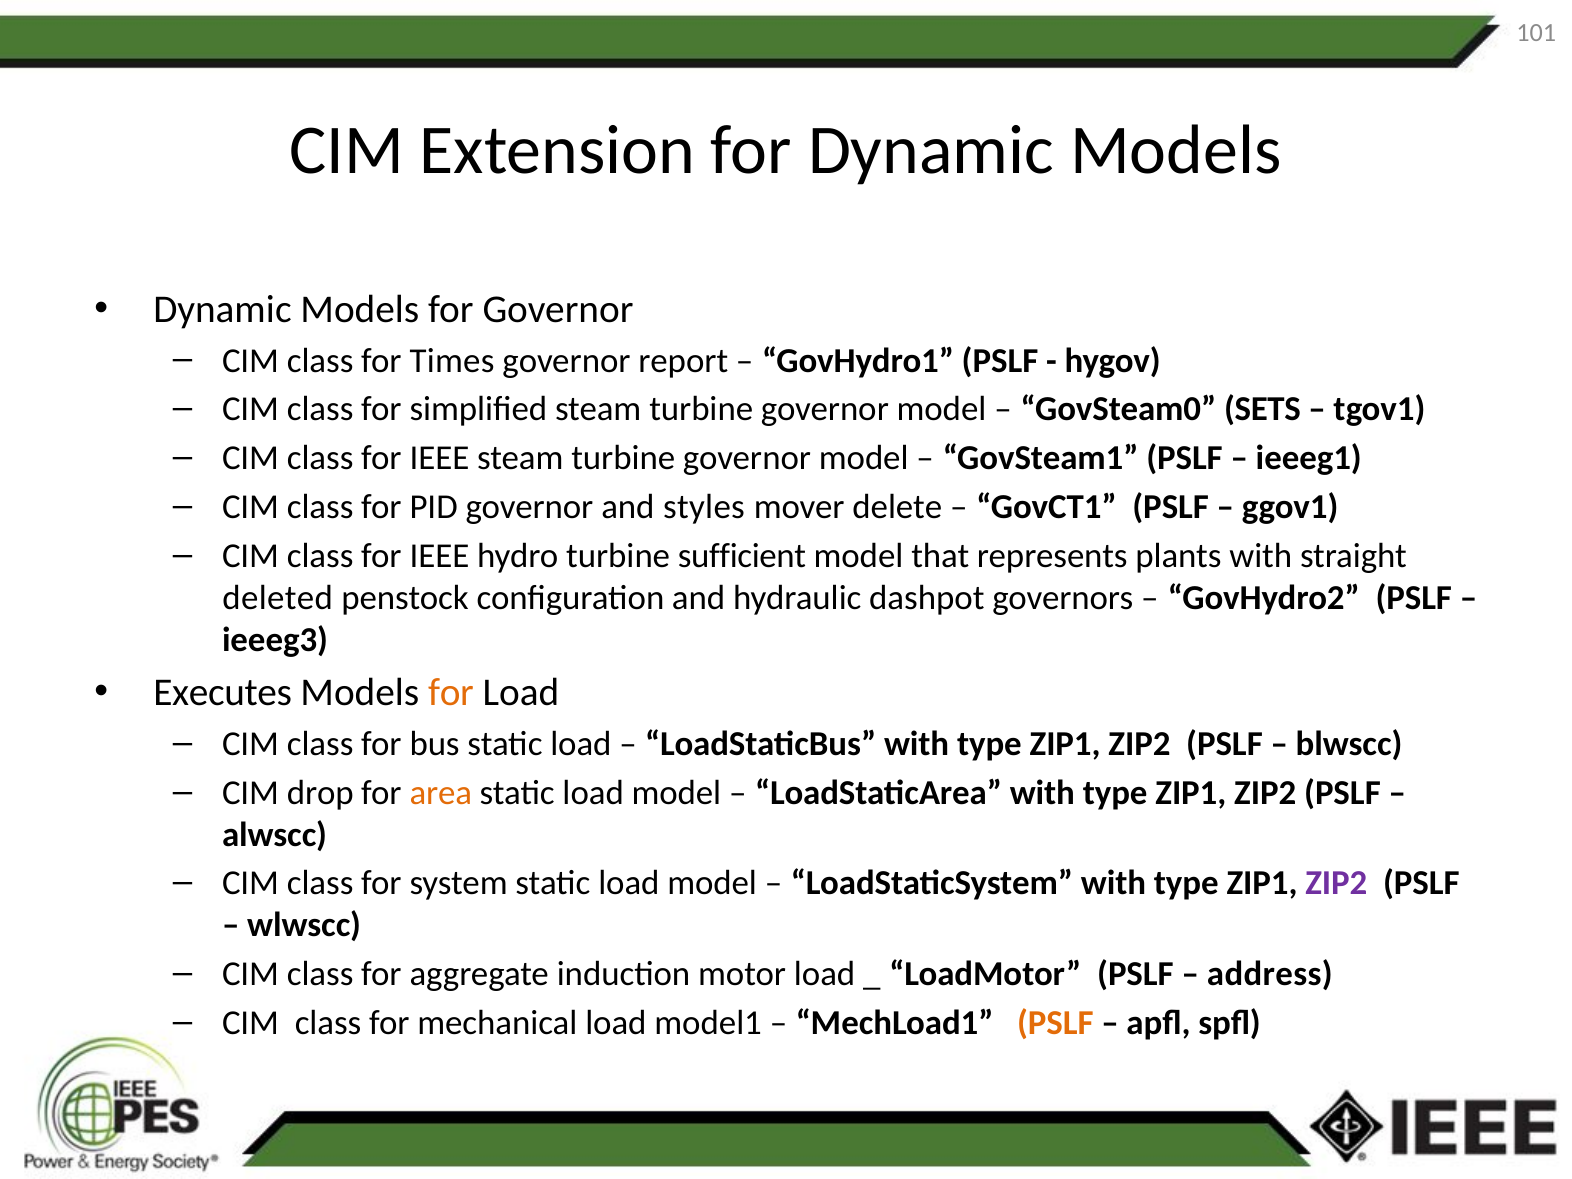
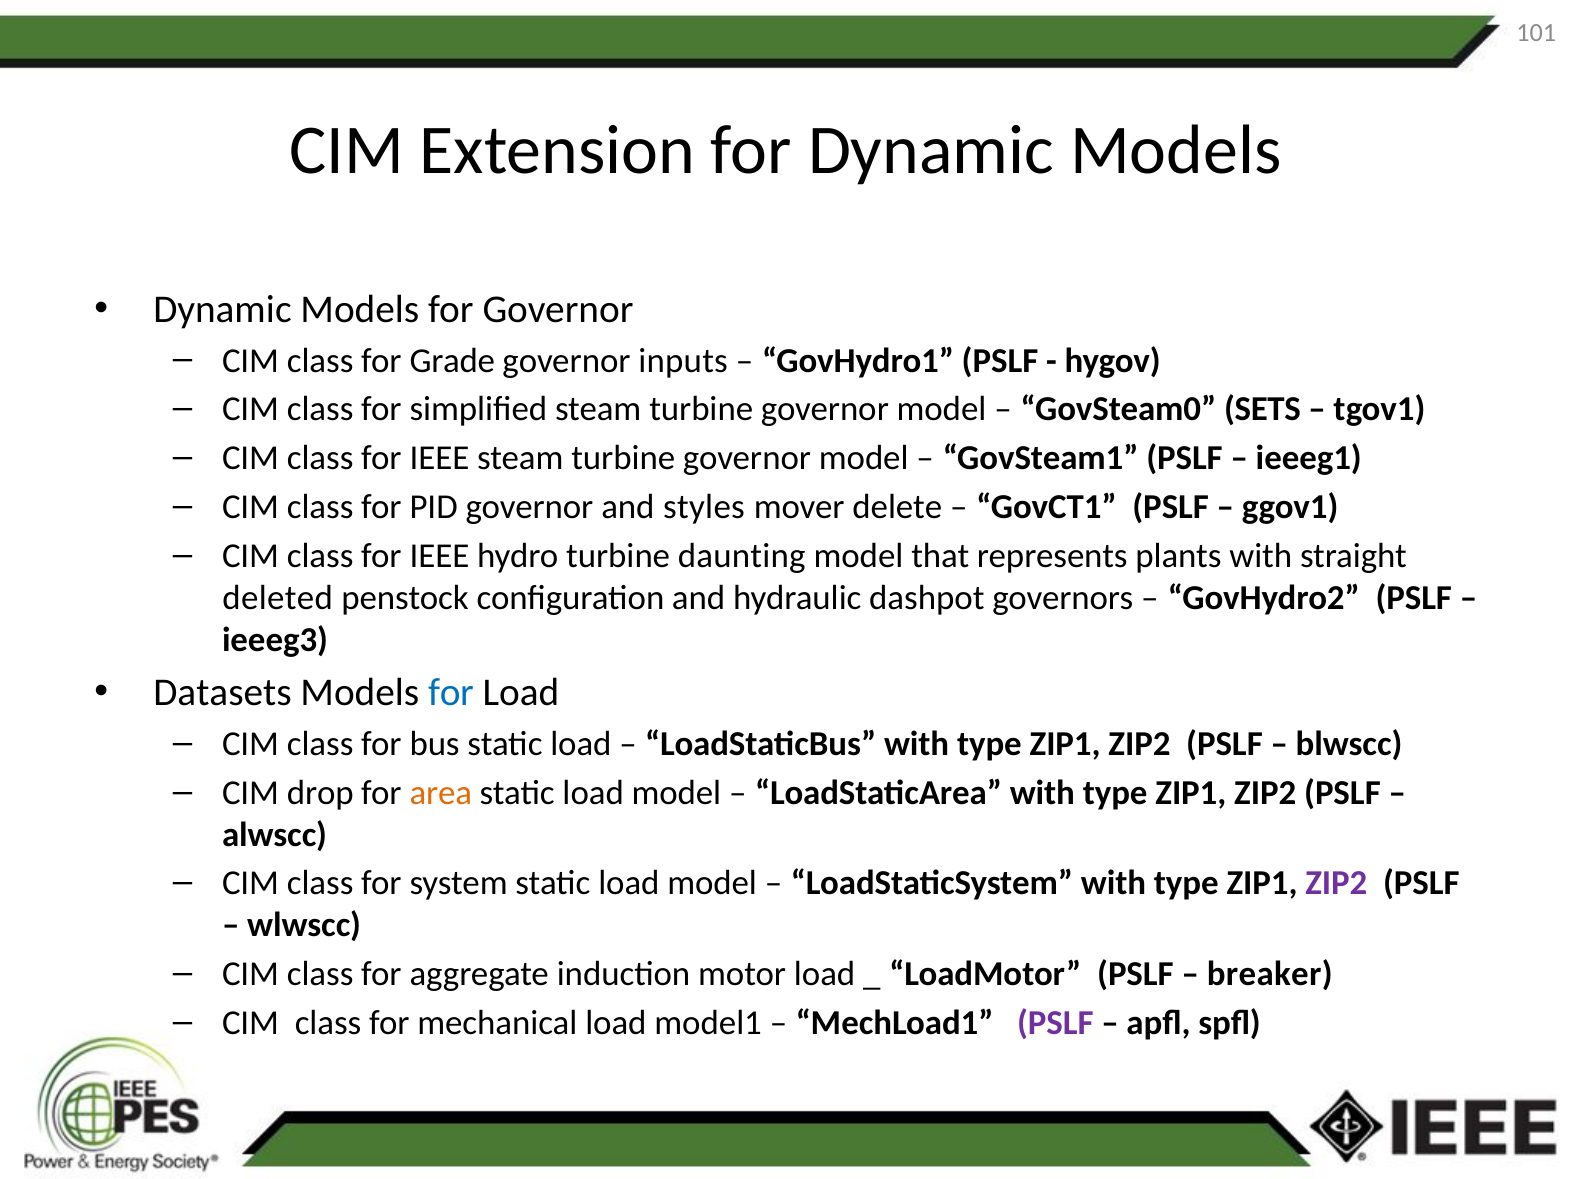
Times: Times -> Grade (452, 361)
report: report -> inputs (683, 361)
sufficient: sufficient -> daunting (742, 556)
Executes: Executes -> Datasets (222, 693)
for colour: orange -> blue (451, 693)
address: address -> breaker (1270, 974)
PSLF colour: orange -> purple (1055, 1023)
